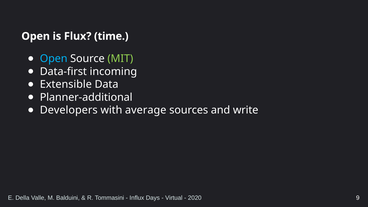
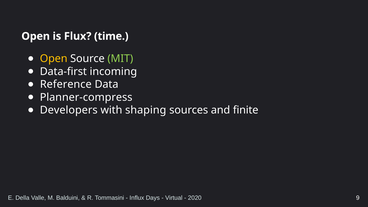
Open colour: light blue -> yellow (54, 59)
Extensible: Extensible -> Reference (66, 84)
Planner-additional: Planner-additional -> Planner-compress (86, 97)
average: average -> shaping (146, 110)
write: write -> finite (246, 110)
